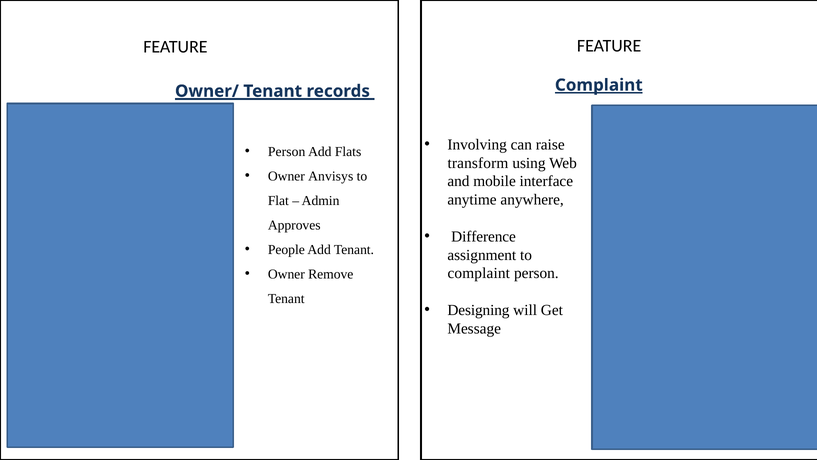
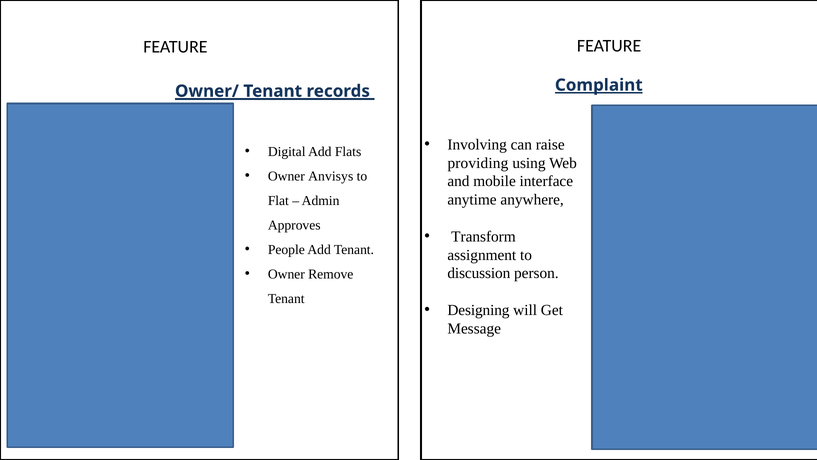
Person: Person -> Digital (287, 152)
transform: transform -> providing (478, 163)
Difference: Difference -> Transform (483, 236)
complaint: complaint -> discussion (479, 273)
